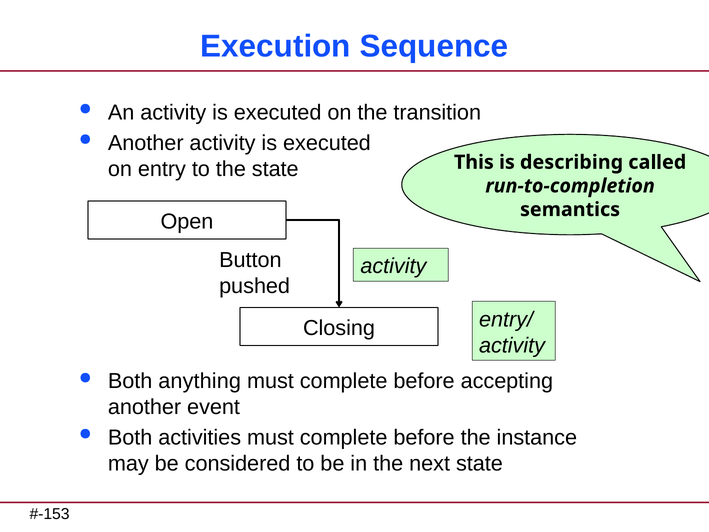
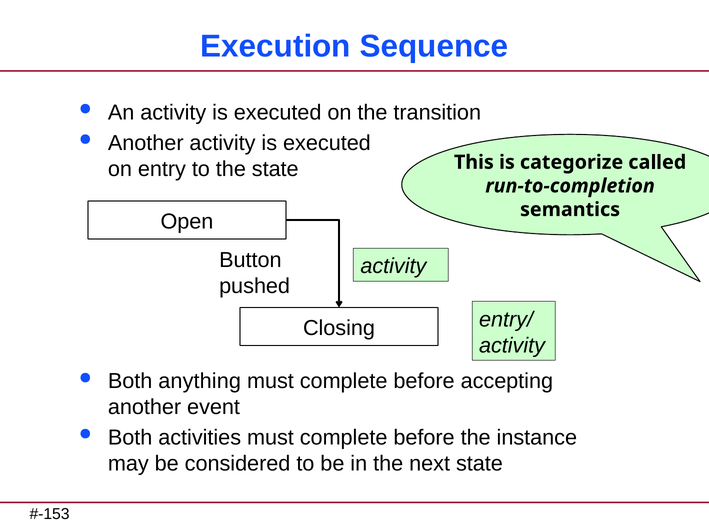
describing: describing -> categorize (572, 162)
